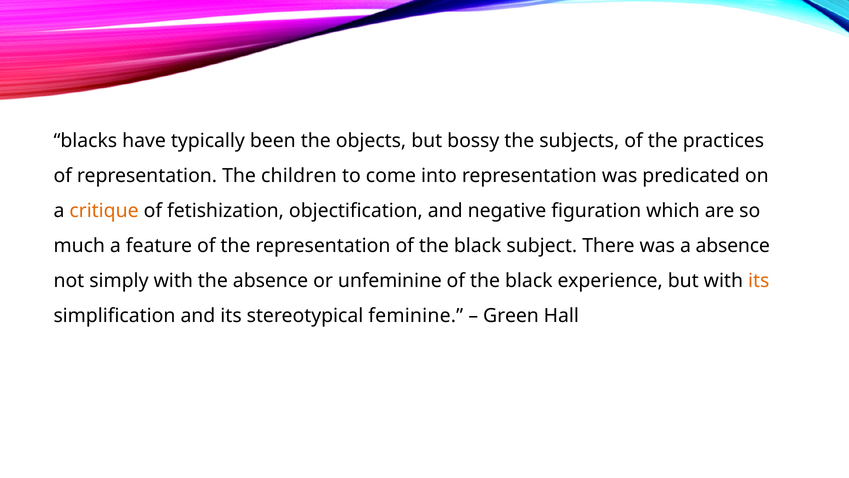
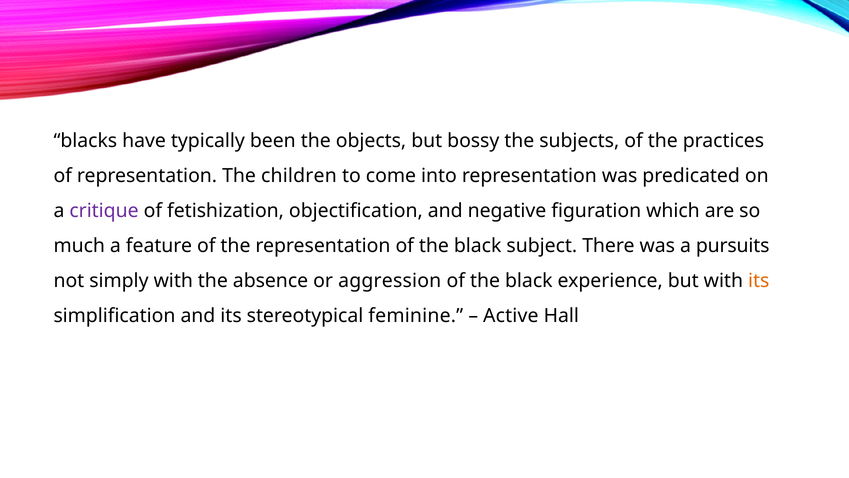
critique colour: orange -> purple (104, 211)
a absence: absence -> pursuits (733, 246)
unfeminine: unfeminine -> aggression (390, 281)
Green: Green -> Active (511, 316)
